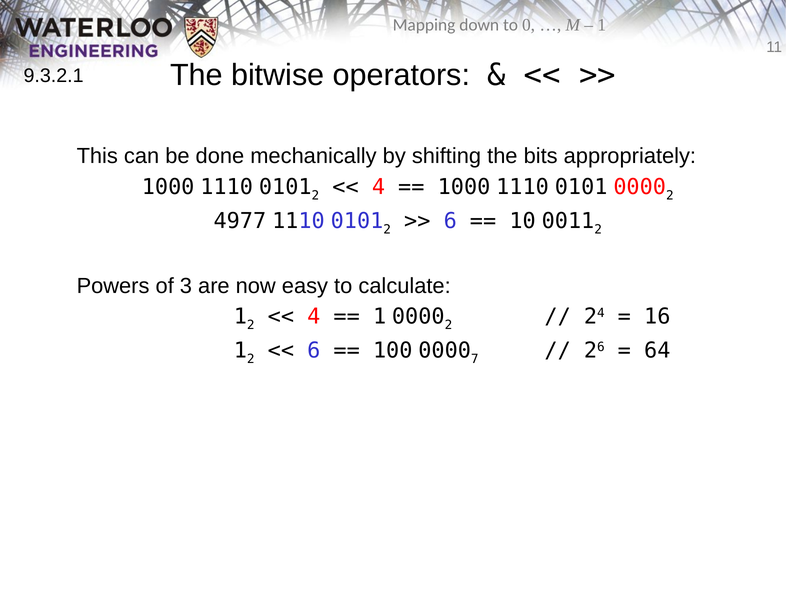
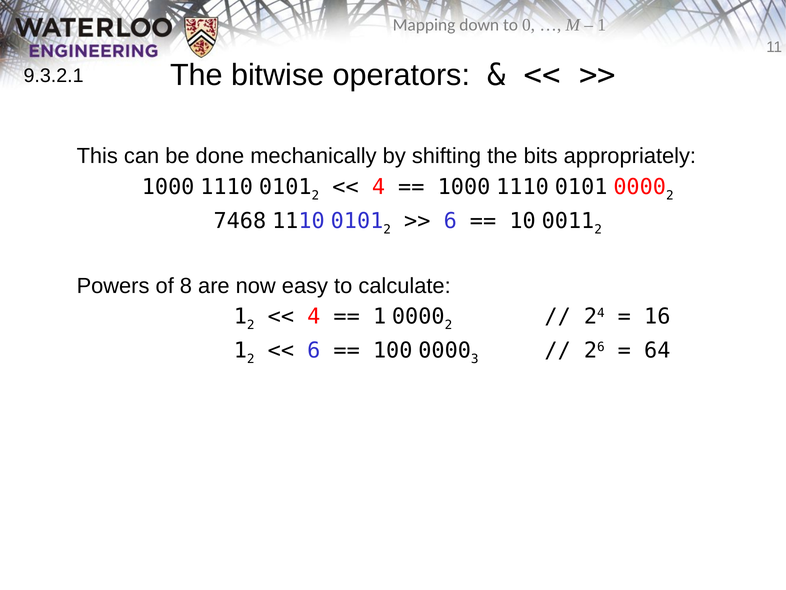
4977: 4977 -> 7468 (240, 221)
3: 3 -> 8 (186, 286)
7: 7 -> 3 (475, 359)
